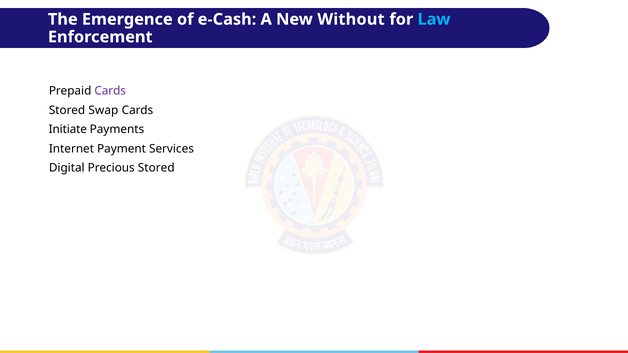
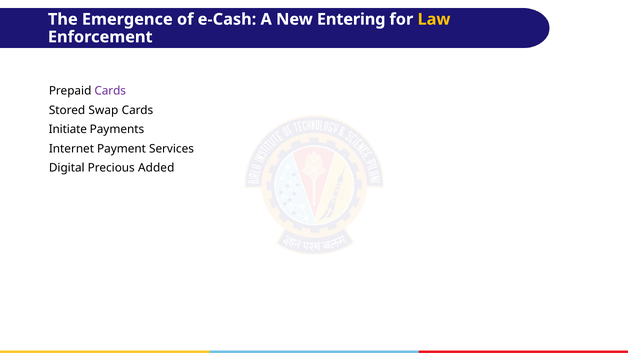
Without: Without -> Entering (351, 19)
Law colour: light blue -> yellow (434, 19)
Precious Stored: Stored -> Added (156, 168)
